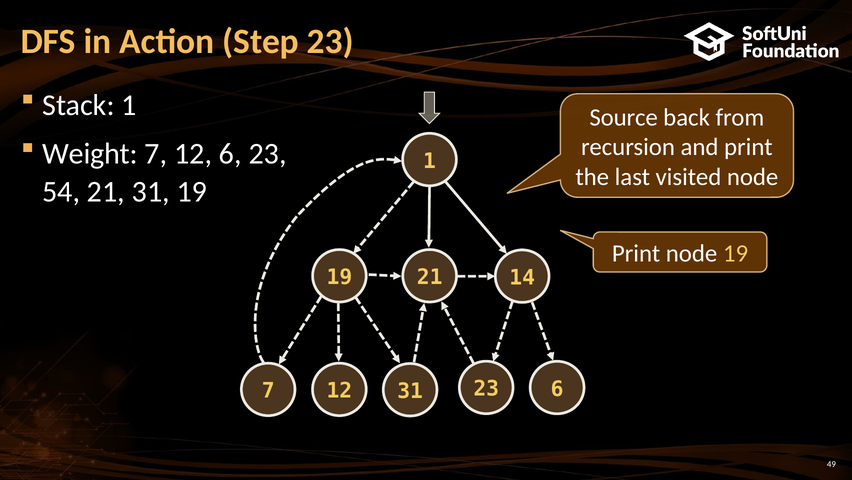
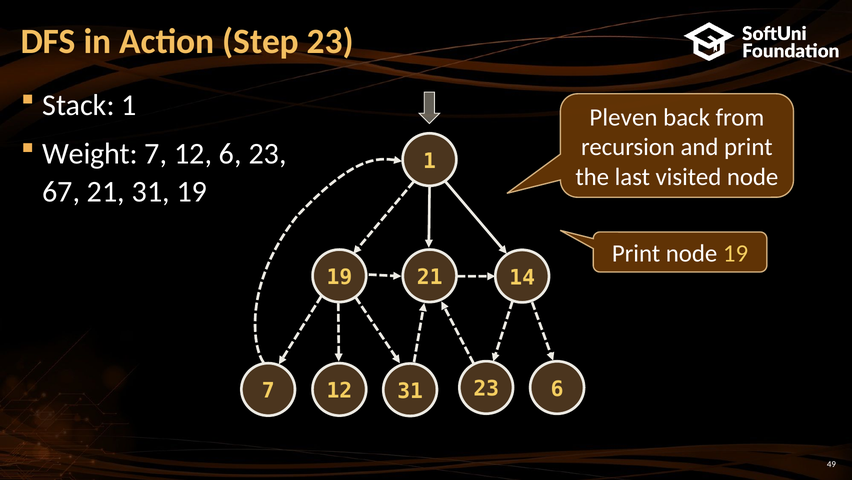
Source: Source -> Pleven (624, 117)
54: 54 -> 67 (61, 192)
